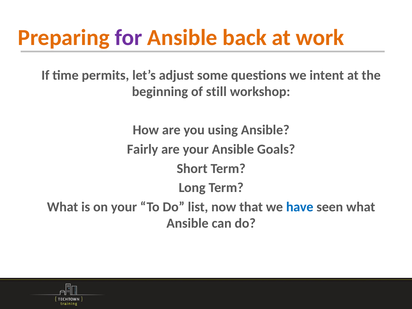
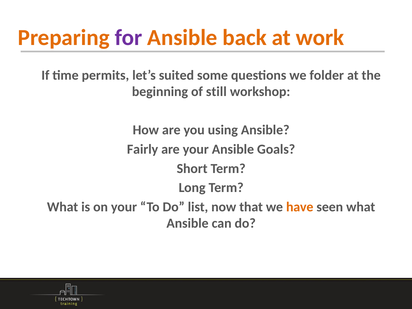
adjust: adjust -> suited (176, 75)
intent: intent -> folder (327, 75)
have colour: blue -> orange (300, 207)
